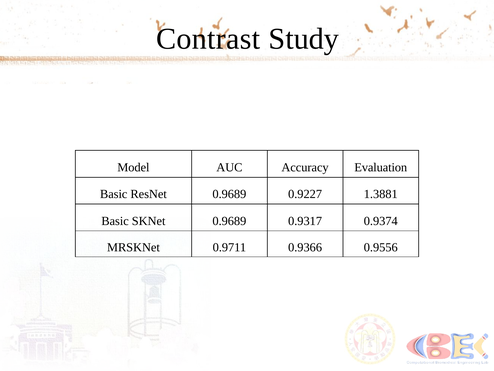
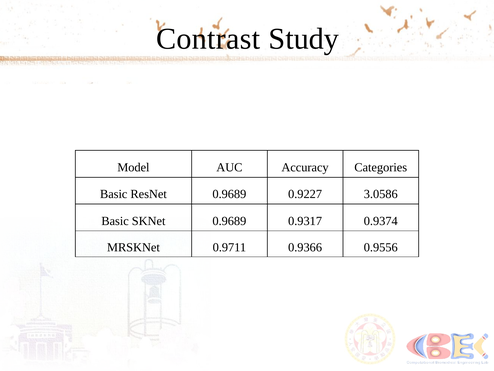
Evaluation: Evaluation -> Categories (381, 167)
1.3881: 1.3881 -> 3.0586 (381, 194)
